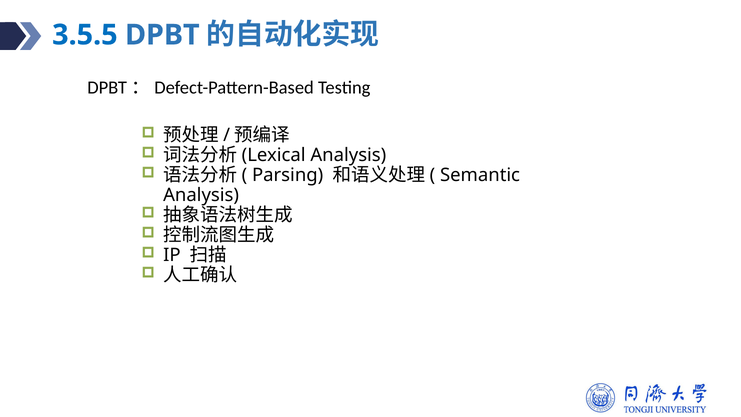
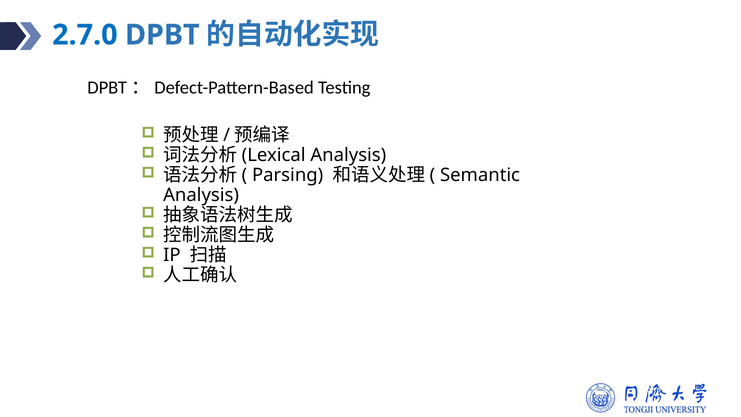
3.5.5: 3.5.5 -> 2.7.0 (85, 35)
